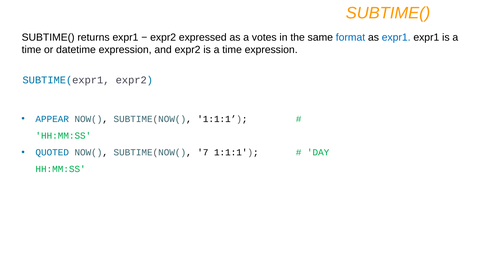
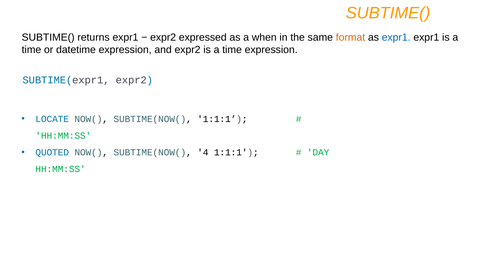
votes: votes -> when (264, 37)
format colour: blue -> orange (350, 37)
APPEAR: APPEAR -> LOCATE (52, 119)
7: 7 -> 4 (203, 152)
